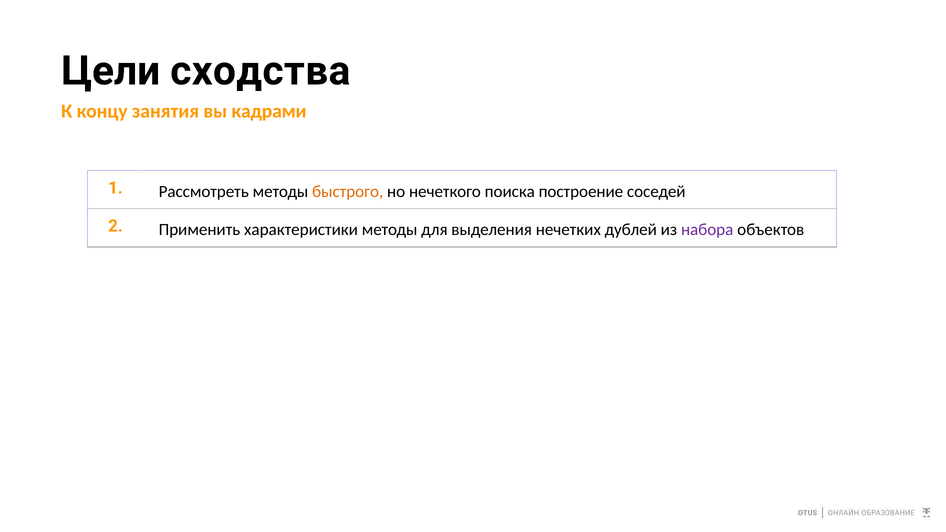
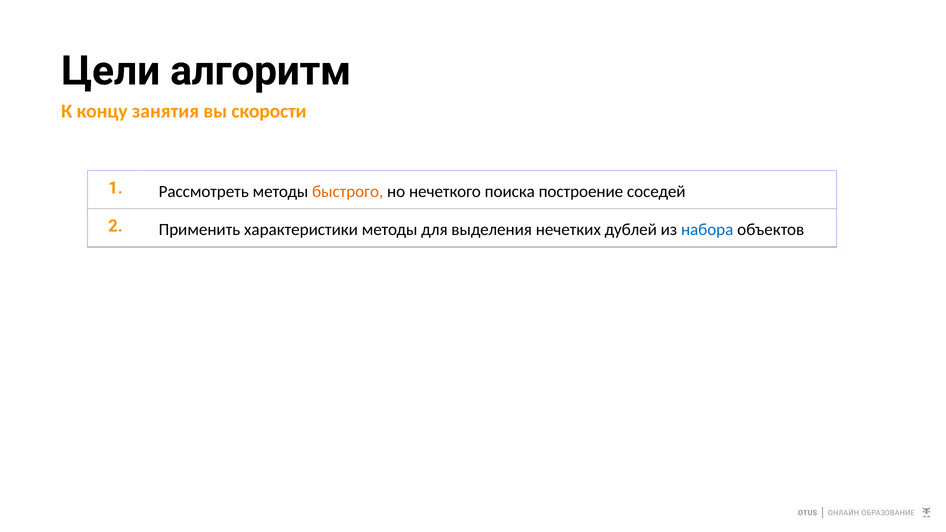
сходства: сходства -> алгоритм (261, 71)
кадрами: кадрами -> скорости (269, 111)
набора colour: purple -> blue (707, 230)
